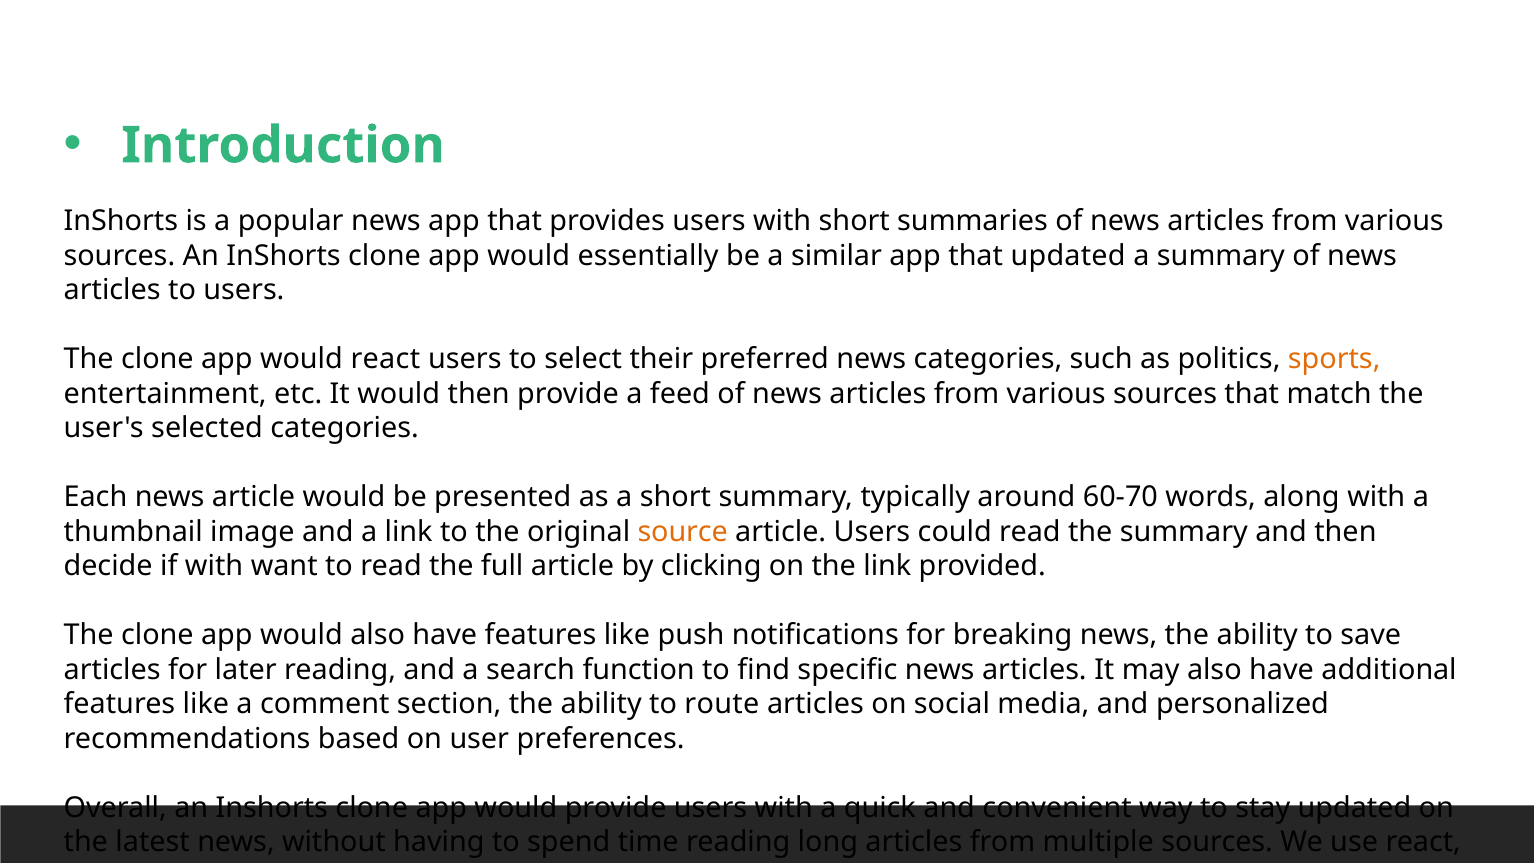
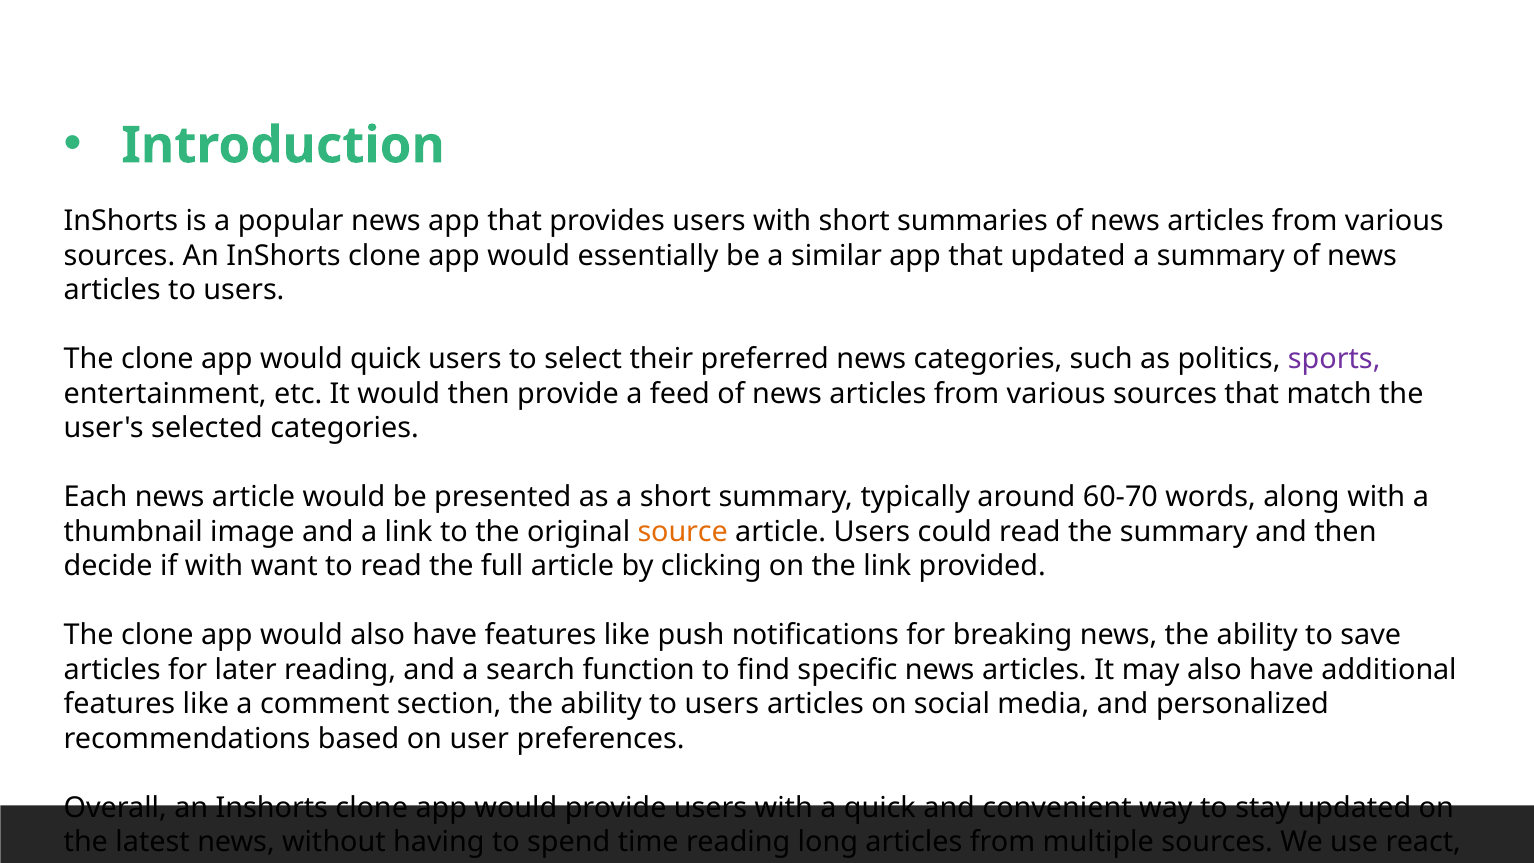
would react: react -> quick (386, 359)
sports colour: orange -> purple (1334, 359)
ability to route: route -> users (722, 704)
